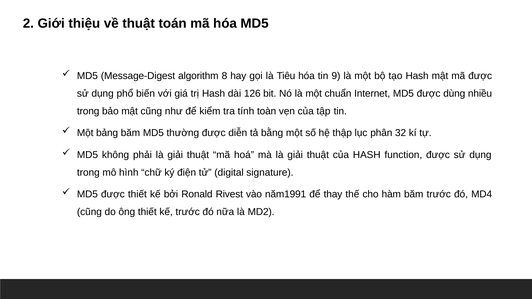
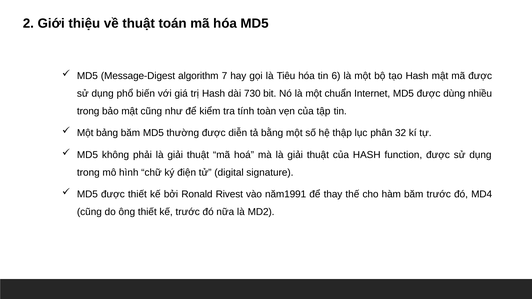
8: 8 -> 7 (224, 76)
9: 9 -> 6 (336, 76)
126: 126 -> 730 (252, 94)
